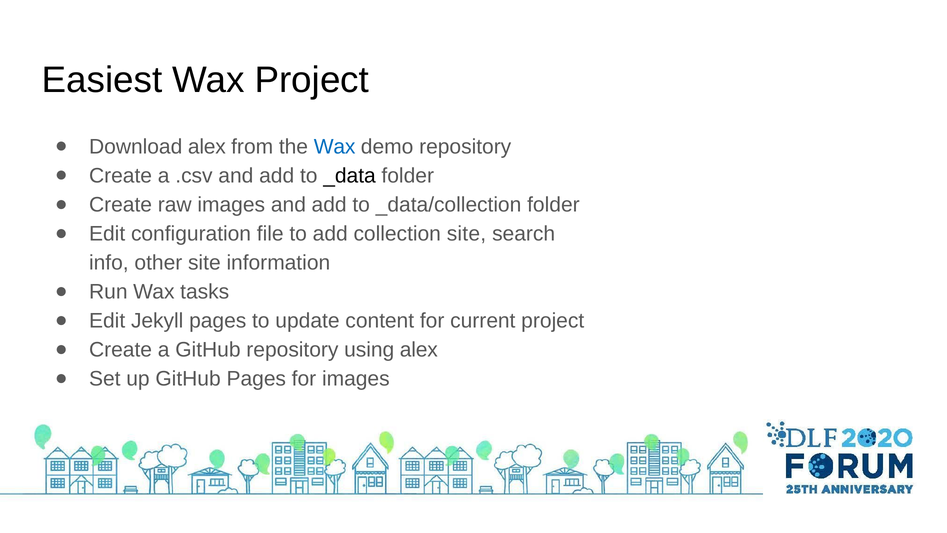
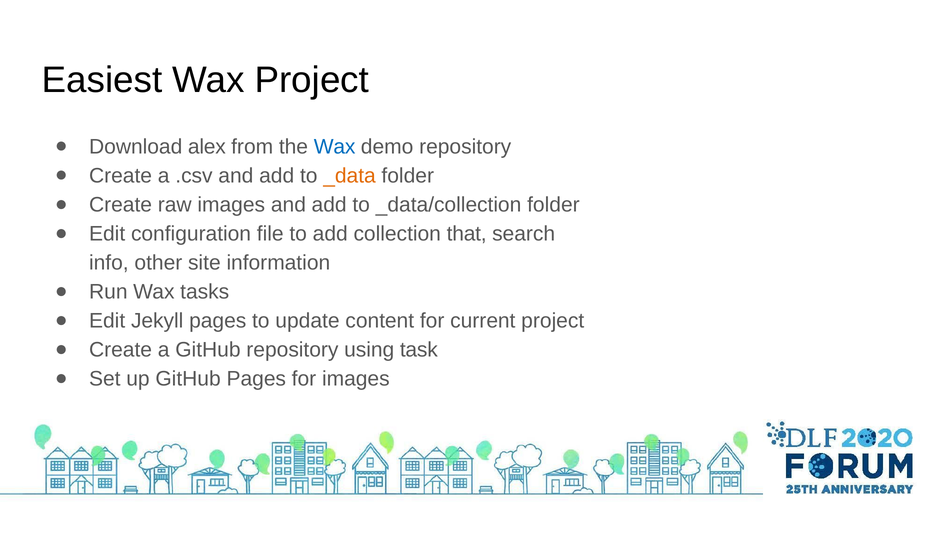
_data colour: black -> orange (350, 176)
collection site: site -> that (467, 234)
using alex: alex -> task (419, 350)
